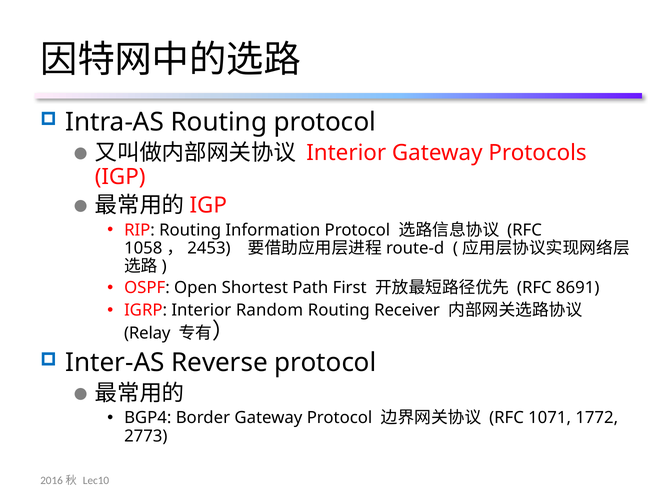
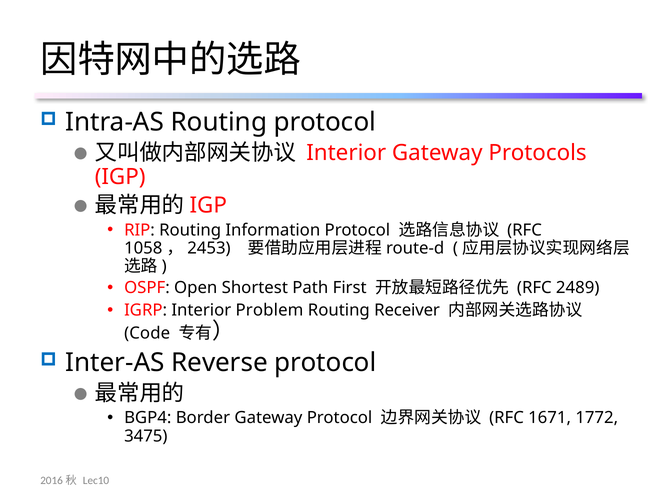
8691: 8691 -> 2489 (578, 288)
Random: Random -> Problem (269, 310)
Relay: Relay -> Code (147, 333)
1071: 1071 -> 1671 (550, 418)
2773: 2773 -> 3475 (146, 436)
